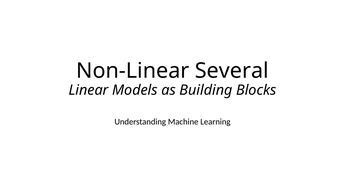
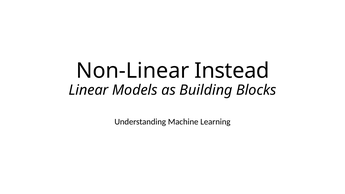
Several: Several -> Instead (232, 71)
